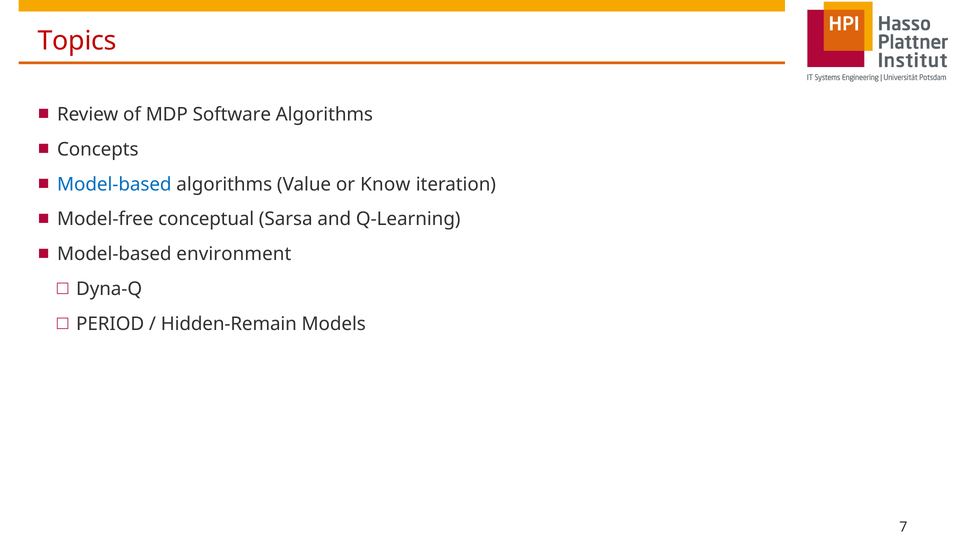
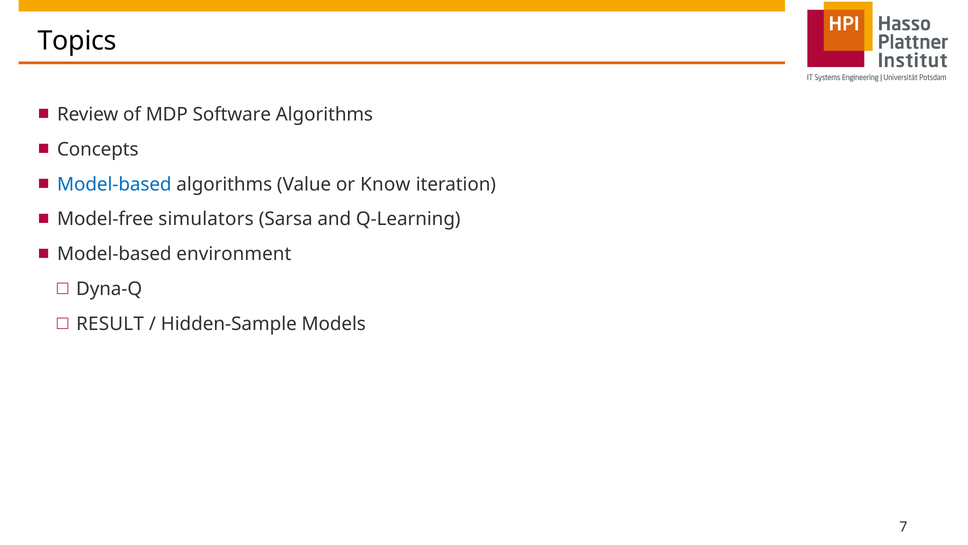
Topics colour: red -> black (77, 41)
conceptual: conceptual -> simulators (206, 219)
PERIOD: PERIOD -> RESULT (110, 324)
Hidden-Remain: Hidden-Remain -> Hidden-Sample (229, 324)
